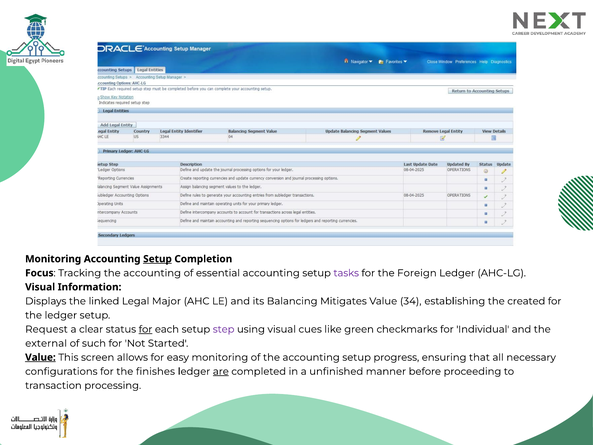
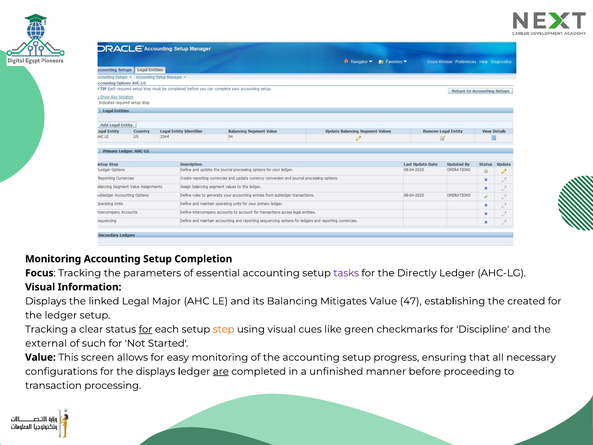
Setup underline: present -> none (157, 259)
Tracking the accounting: accounting -> parameters (152, 273)
Foreign: Foreign -> Directly (417, 273)
34: 34 -> 47 (411, 301)
Request: Request -> Tracking (47, 329)
step colour: purple -> orange (224, 329)
Individual: Individual -> Discipline (483, 329)
Value underline: present -> none (40, 357)
the finishes: finishes -> displays (156, 371)
